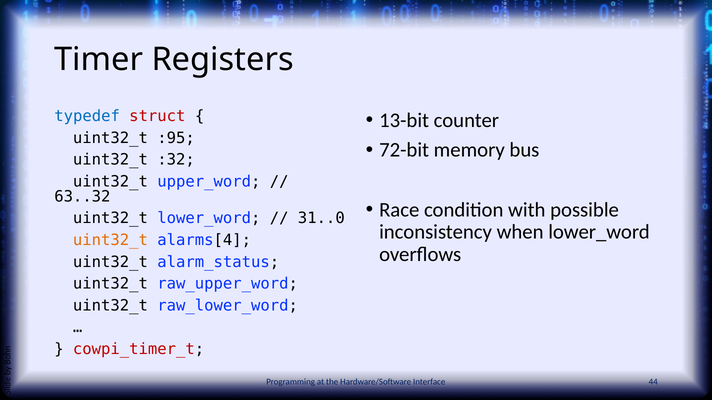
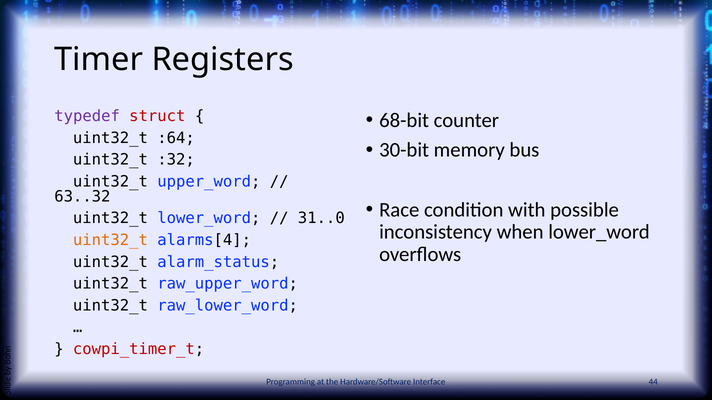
typedef colour: blue -> purple (87, 116)
13-bit: 13-bit -> 68-bit (404, 120)
:95: :95 -> :64 (176, 138)
72-bit: 72-bit -> 30-bit (404, 150)
